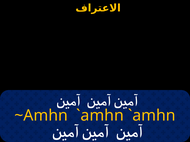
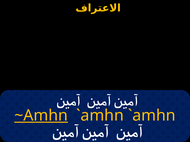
~Amhn underline: none -> present (41, 116)
